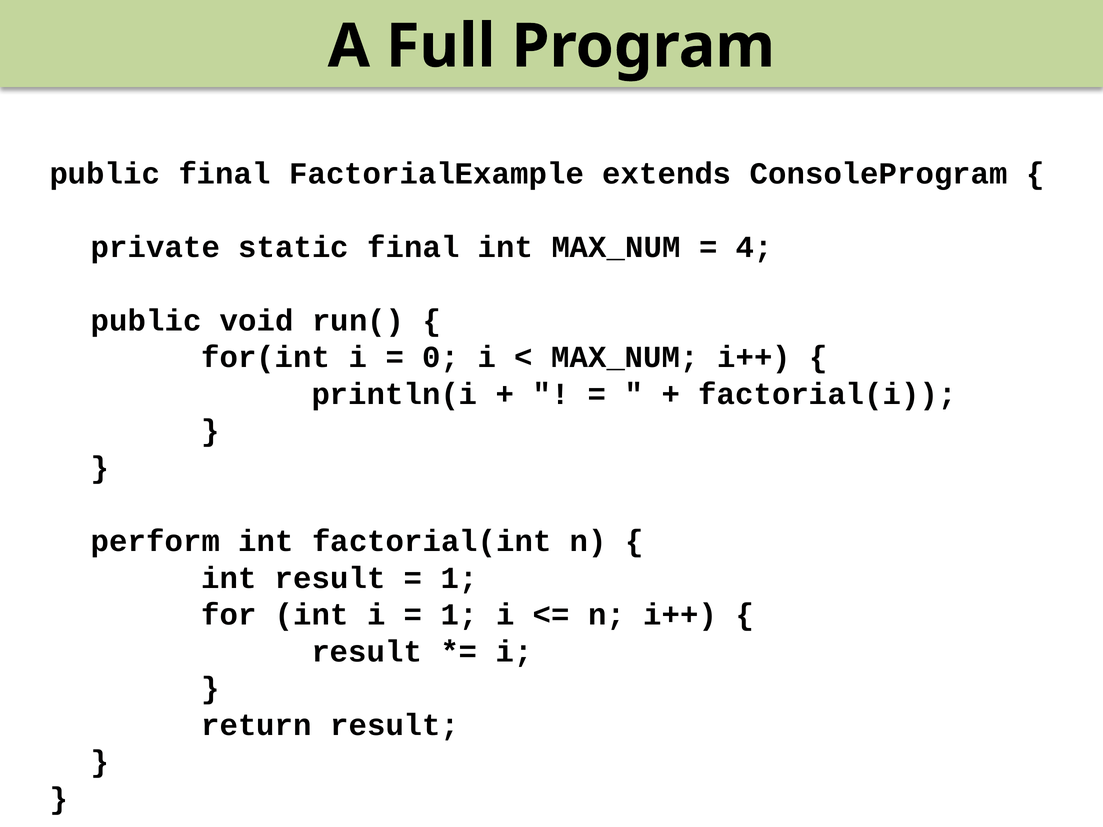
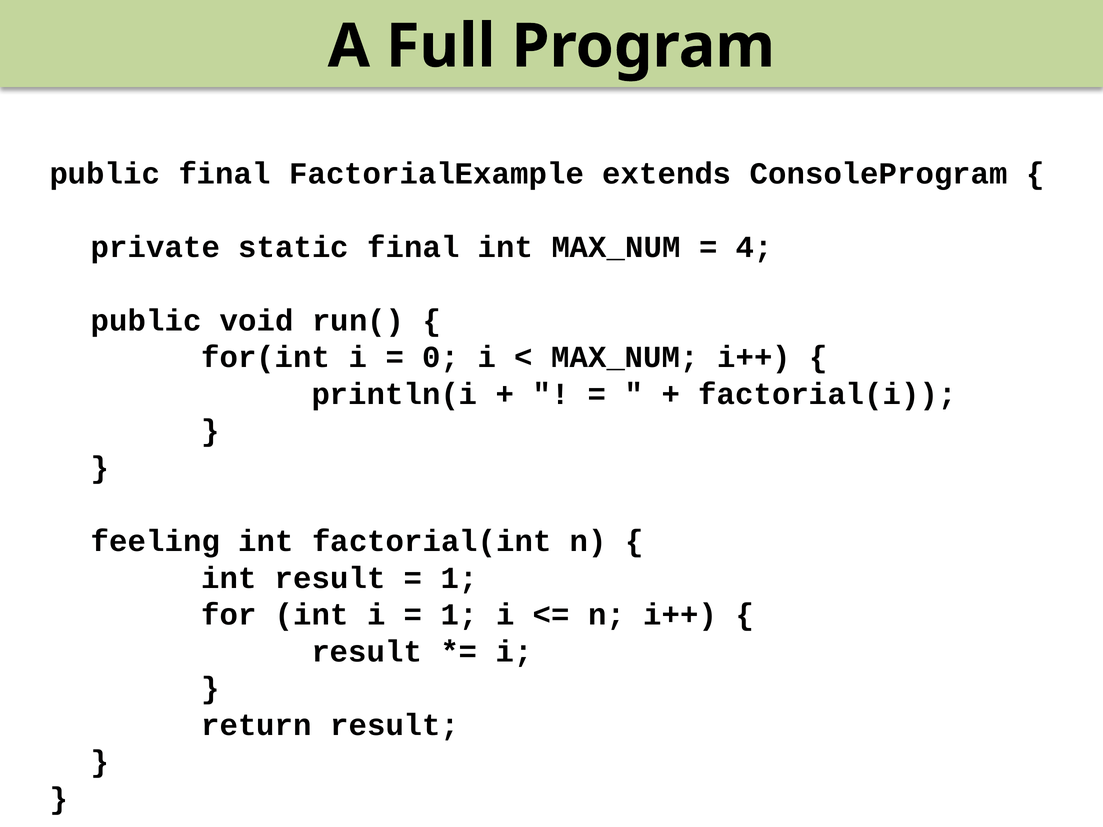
perform: perform -> feeling (155, 541)
